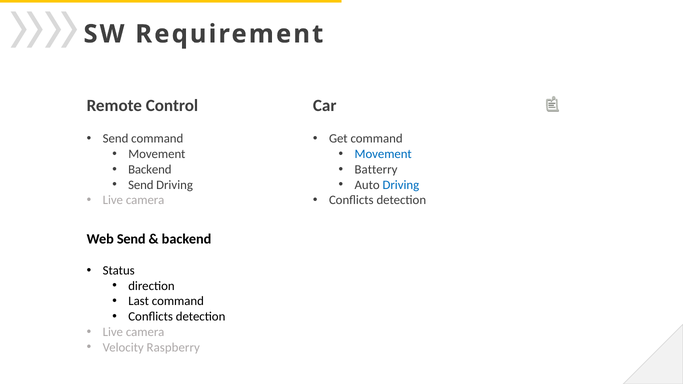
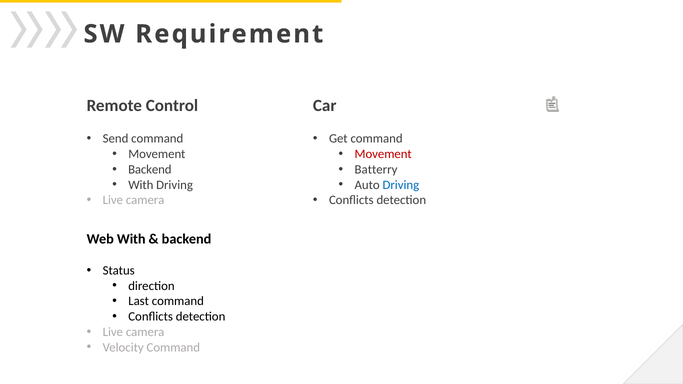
Movement colour: blue -> red (383, 154)
Send: Send -> With (141, 185)
Web Send: Send -> With (131, 239)
Velocity Raspberry: Raspberry -> Command (173, 348)
